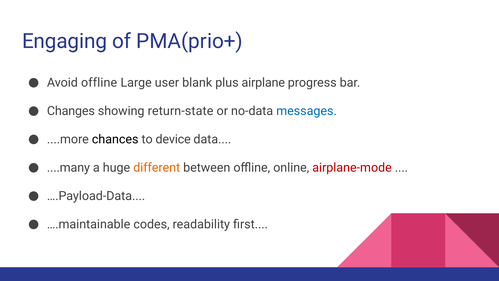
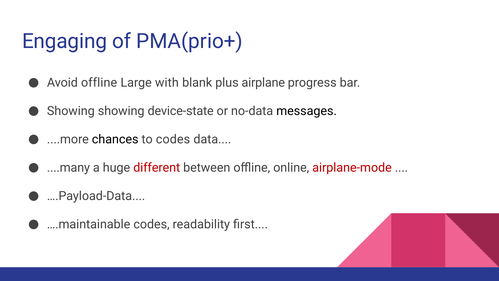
user: user -> with (167, 83)
Changes: Changes -> Showing (71, 111)
return-state: return-state -> device-state (181, 111)
messages colour: blue -> black (307, 111)
to device: device -> codes (173, 139)
different colour: orange -> red (157, 168)
